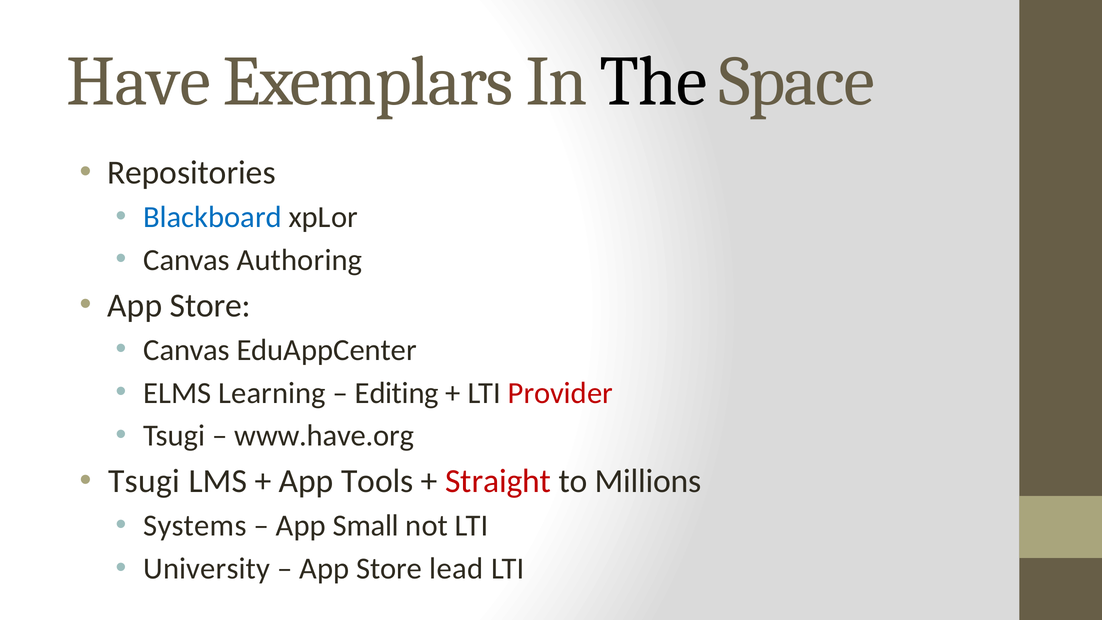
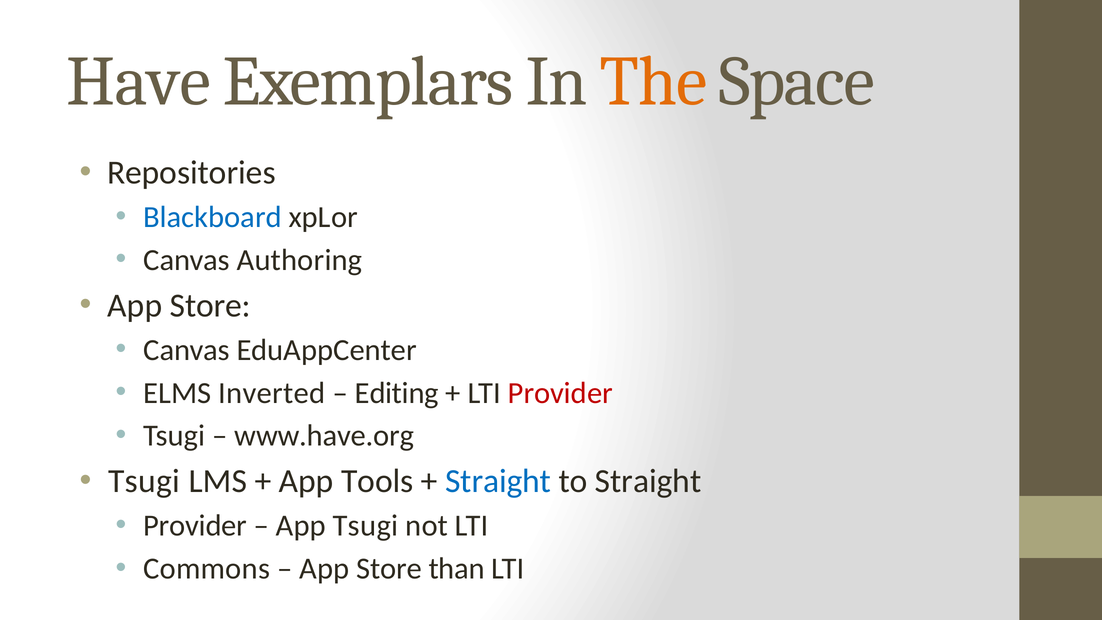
The colour: black -> orange (653, 81)
Learning: Learning -> Inverted (272, 393)
Straight colour: red -> blue (498, 481)
to Millions: Millions -> Straight (648, 481)
Systems: Systems -> Provider (195, 526)
App Small: Small -> Tsugi (365, 526)
University: University -> Commons (207, 569)
lead: lead -> than (457, 569)
